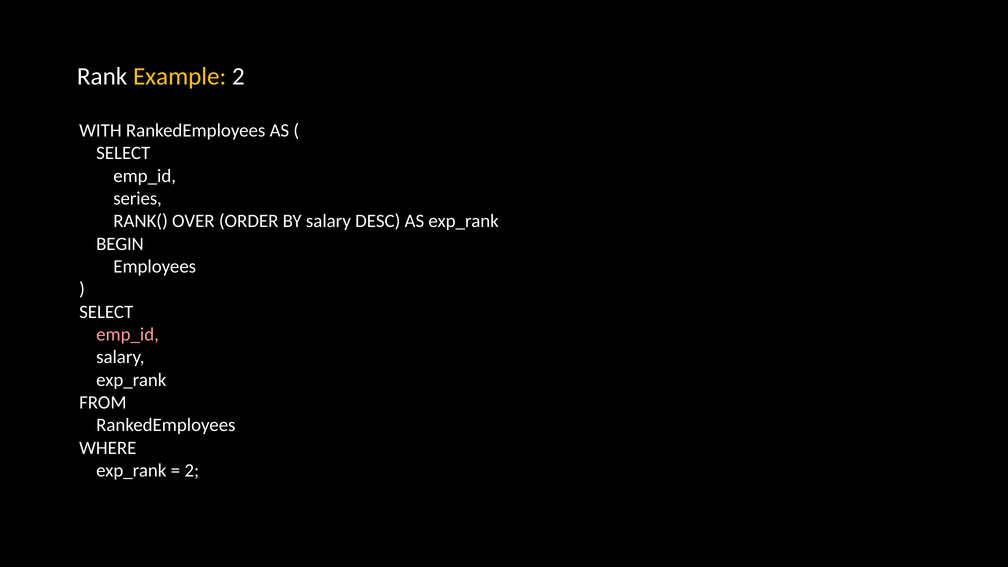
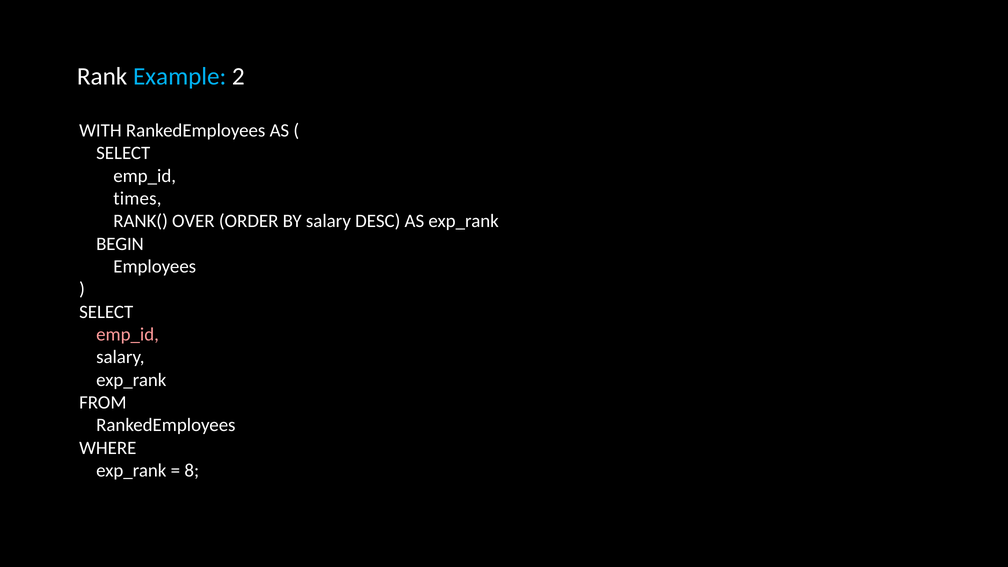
Example colour: yellow -> light blue (180, 77)
series: series -> times (137, 198)
2: 2 -> 8 (192, 471)
